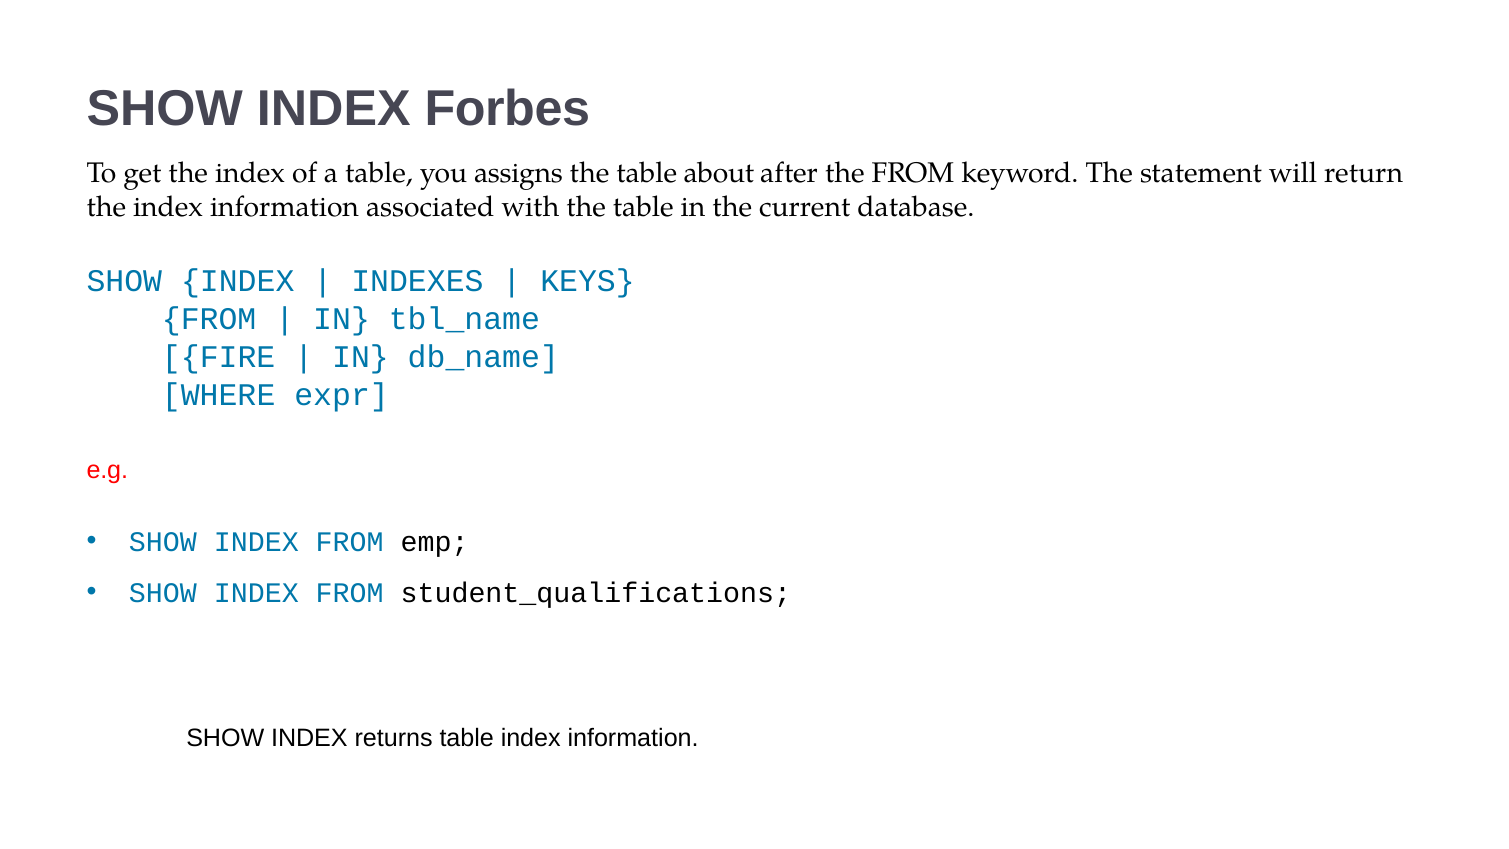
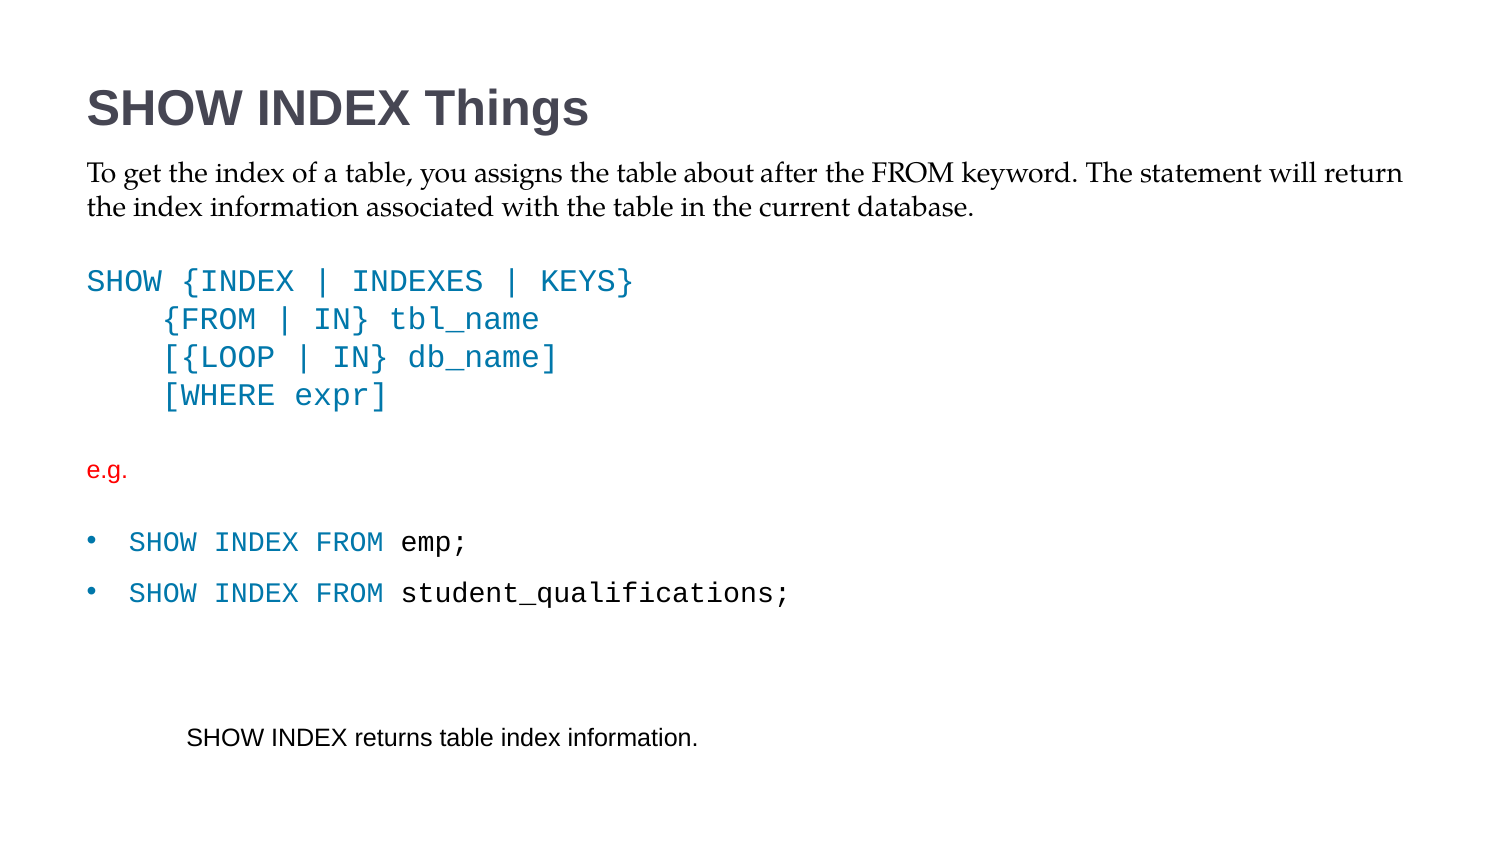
Forbes: Forbes -> Things (507, 109)
FIRE: FIRE -> LOOP (219, 357)
